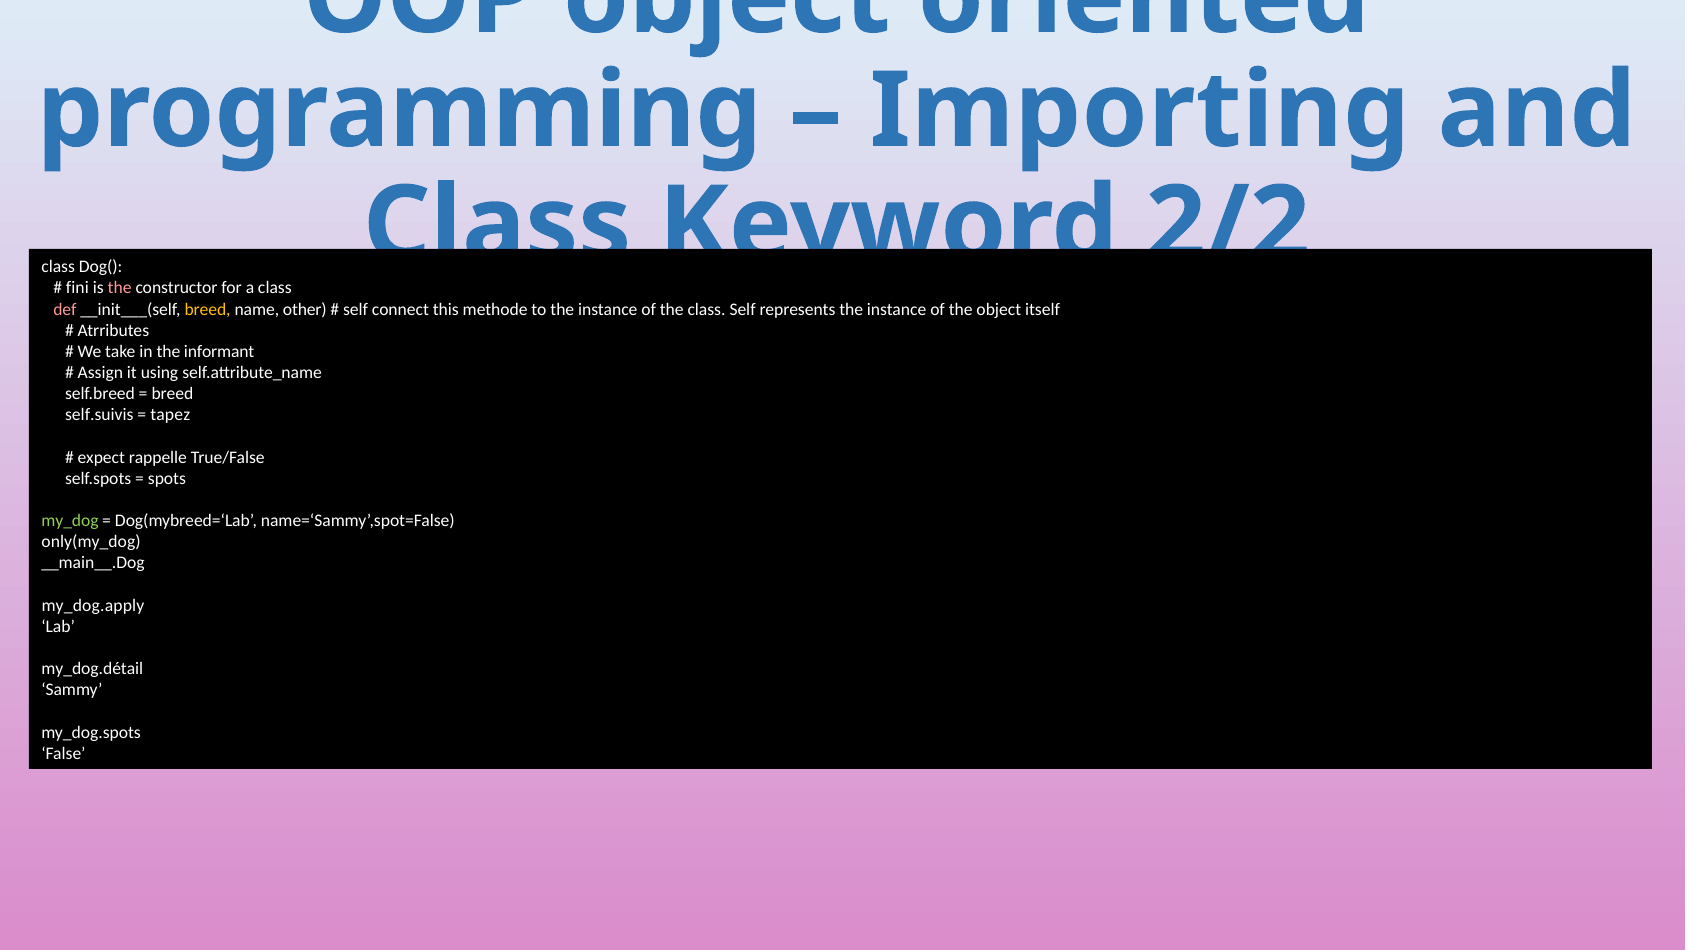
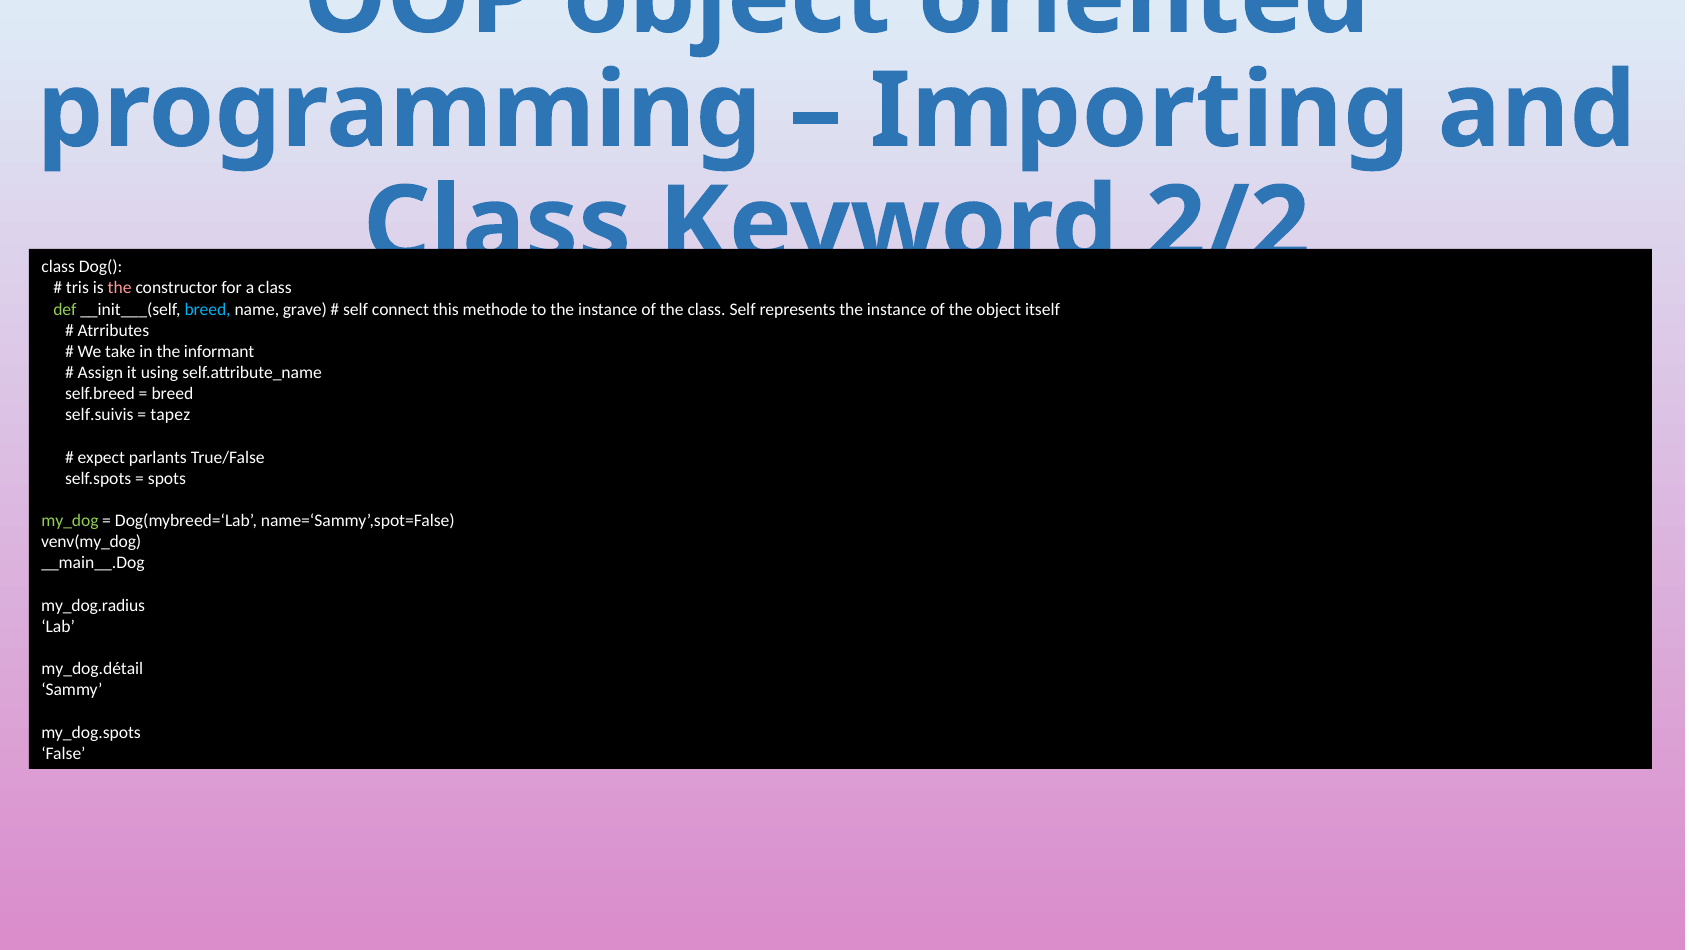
fini: fini -> tris (77, 288)
def colour: pink -> light green (65, 309)
breed colour: yellow -> light blue (208, 309)
other: other -> grave (305, 309)
rappelle: rappelle -> parlants (158, 457)
only(my_dog: only(my_dog -> venv(my_dog (91, 542)
my_dog.apply: my_dog.apply -> my_dog.radius (93, 605)
